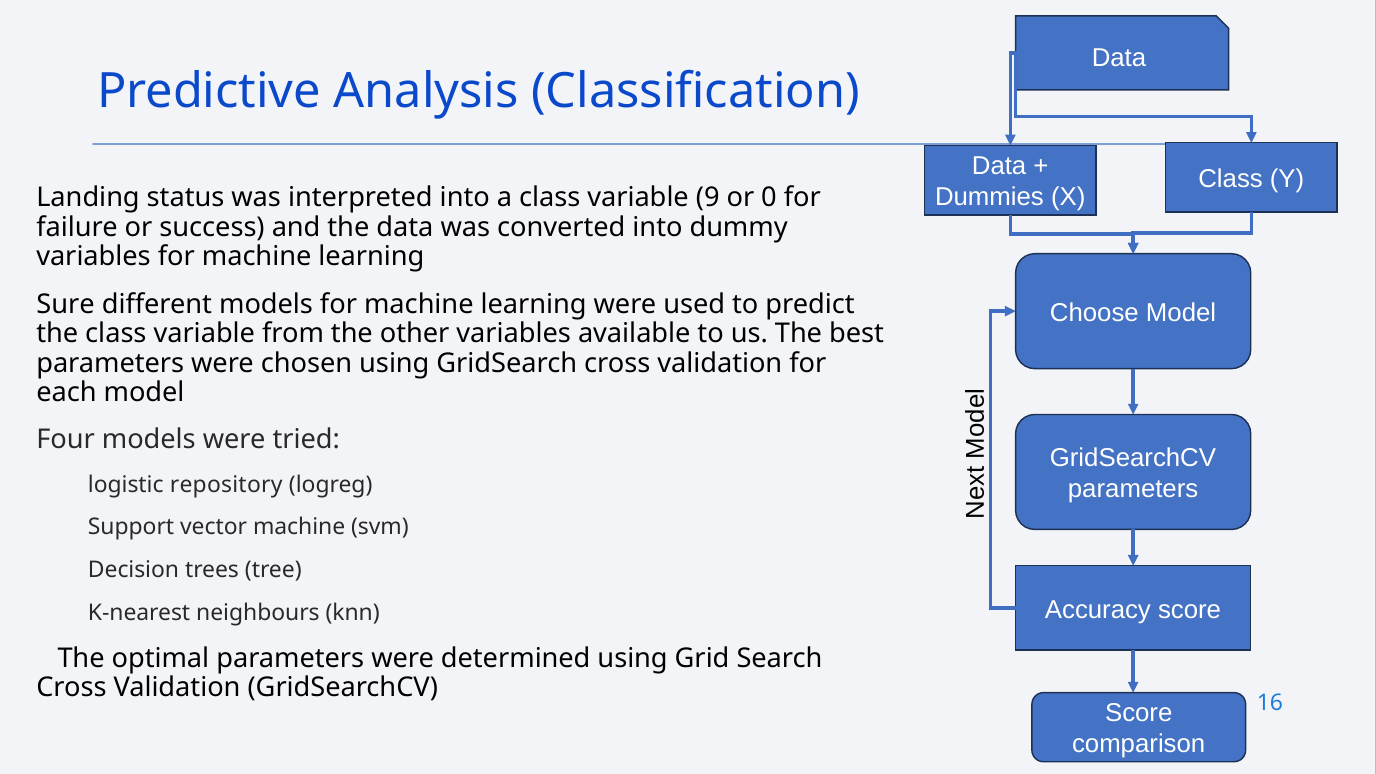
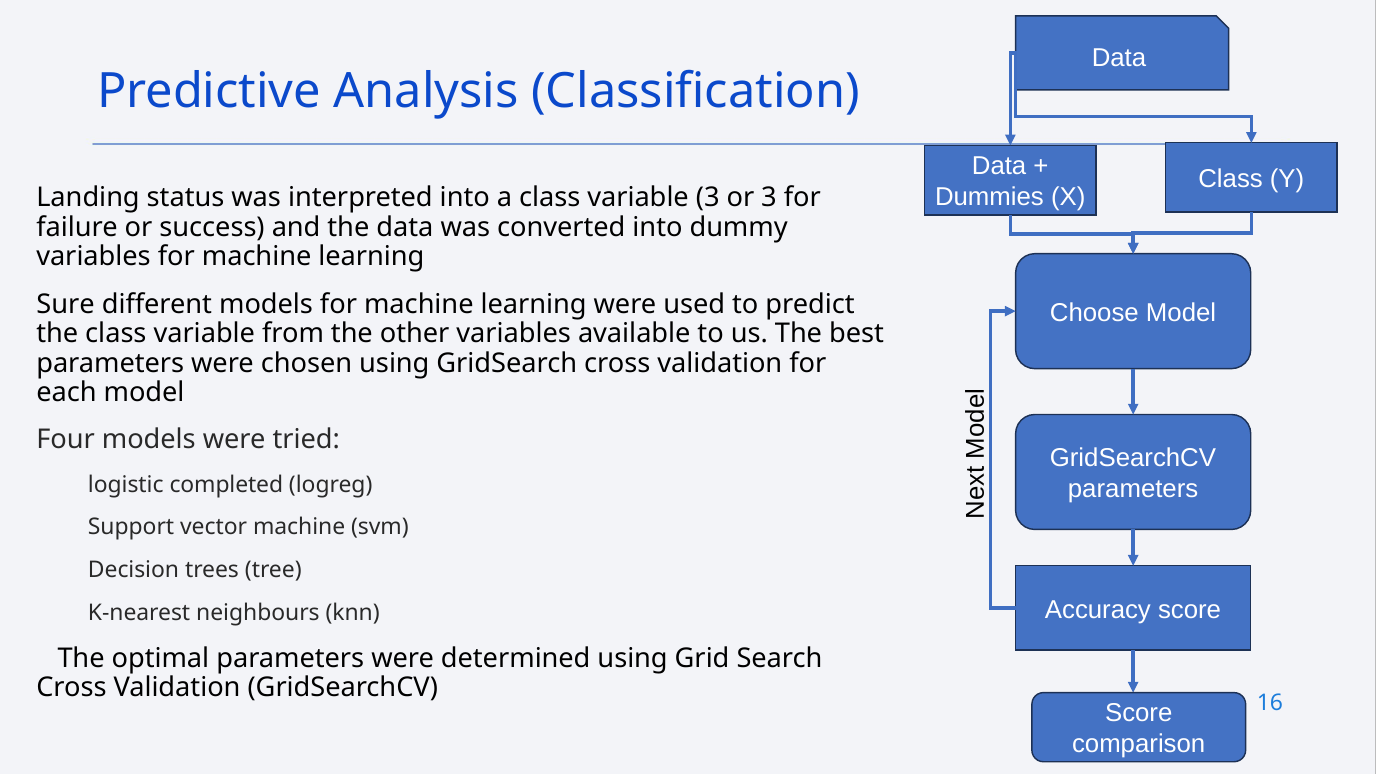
variable 9: 9 -> 3 (708, 198)
or 0: 0 -> 3 (769, 198)
repository: repository -> completed (226, 484)
